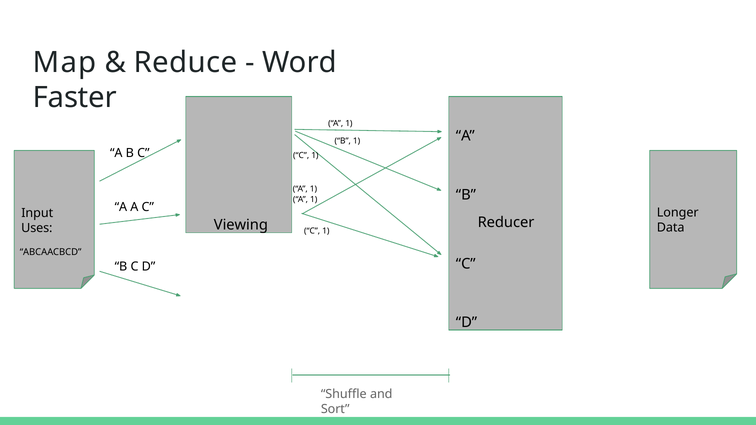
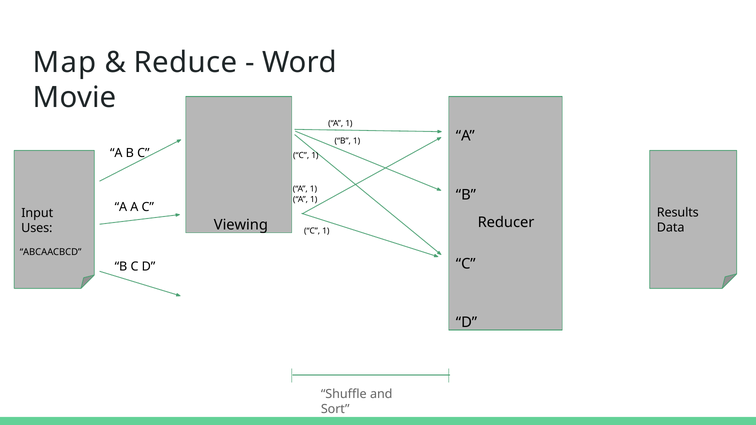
Faster: Faster -> Movie (75, 98)
Longer: Longer -> Results (678, 213)
